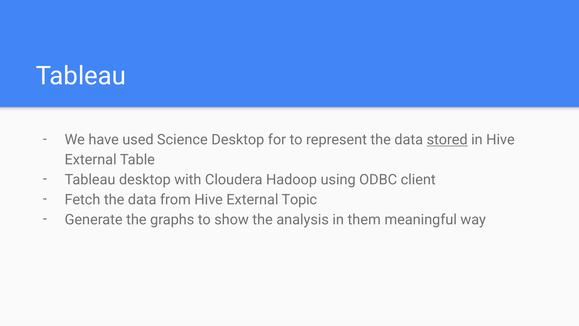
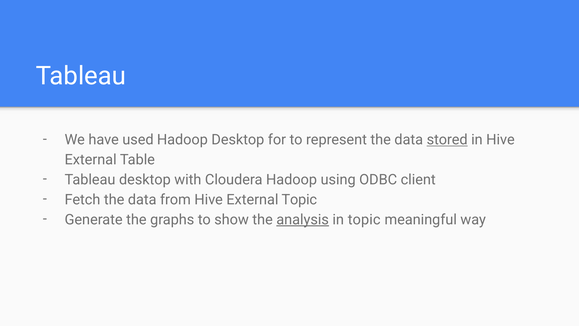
used Science: Science -> Hadoop (182, 140)
analysis underline: none -> present (303, 219)
in them: them -> topic (364, 219)
